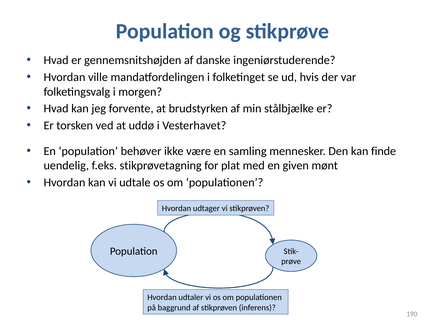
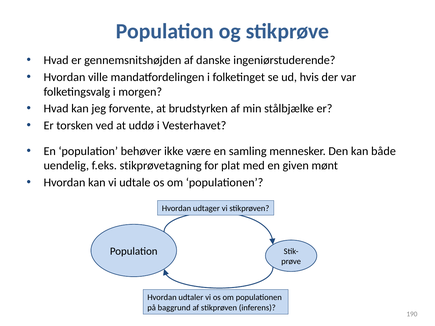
finde: finde -> både (383, 151)
